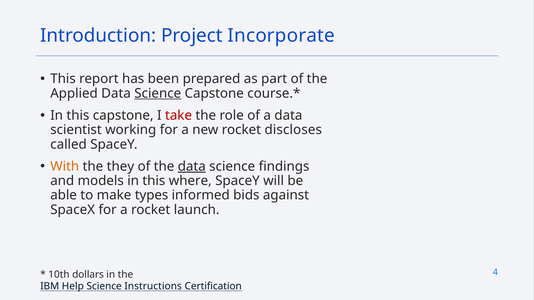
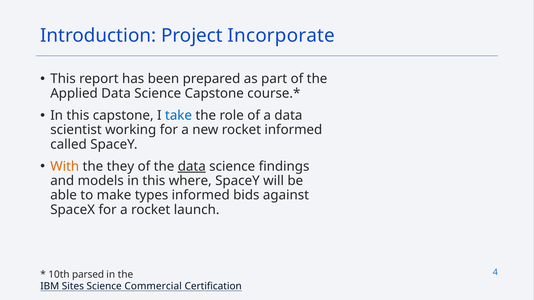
Science underline: present -> none (158, 93)
take colour: red -> blue (179, 116)
rocket discloses: discloses -> informed (293, 130)
dollars: dollars -> parsed (88, 275)
Help: Help -> Sites (73, 287)
Instructions: Instructions -> Commercial (153, 287)
